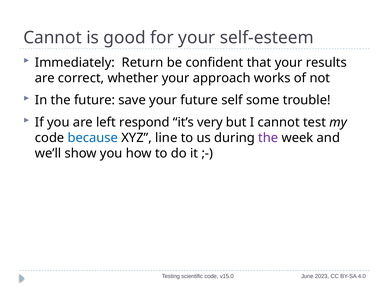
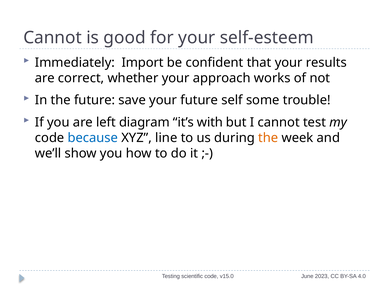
Return: Return -> Import (143, 62)
respond: respond -> diagram (144, 122)
very: very -> with (210, 122)
the colour: purple -> orange (268, 138)
